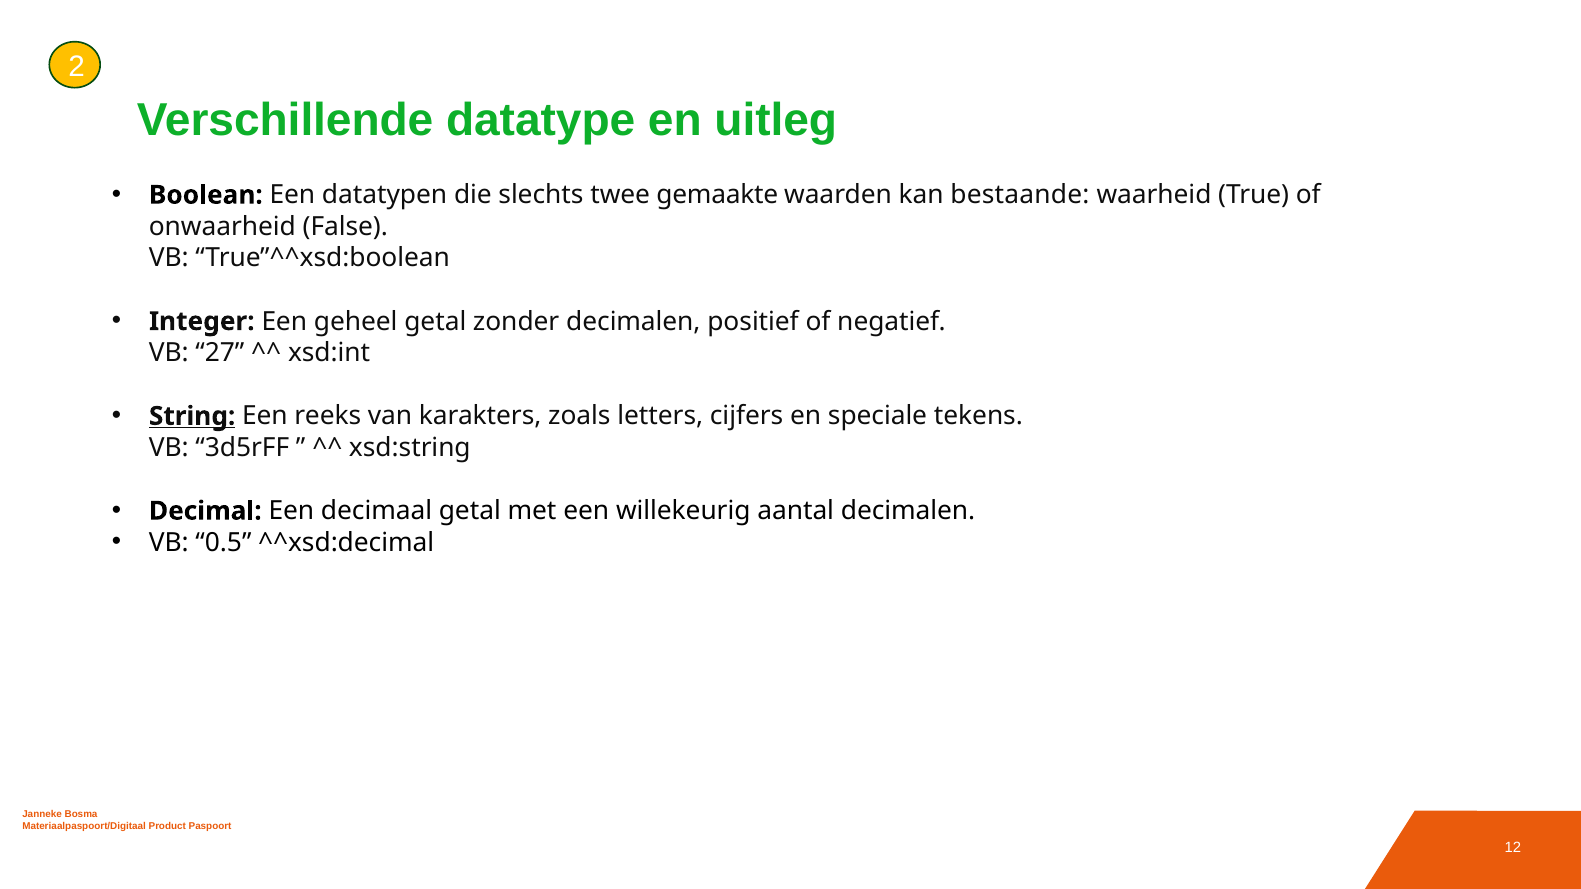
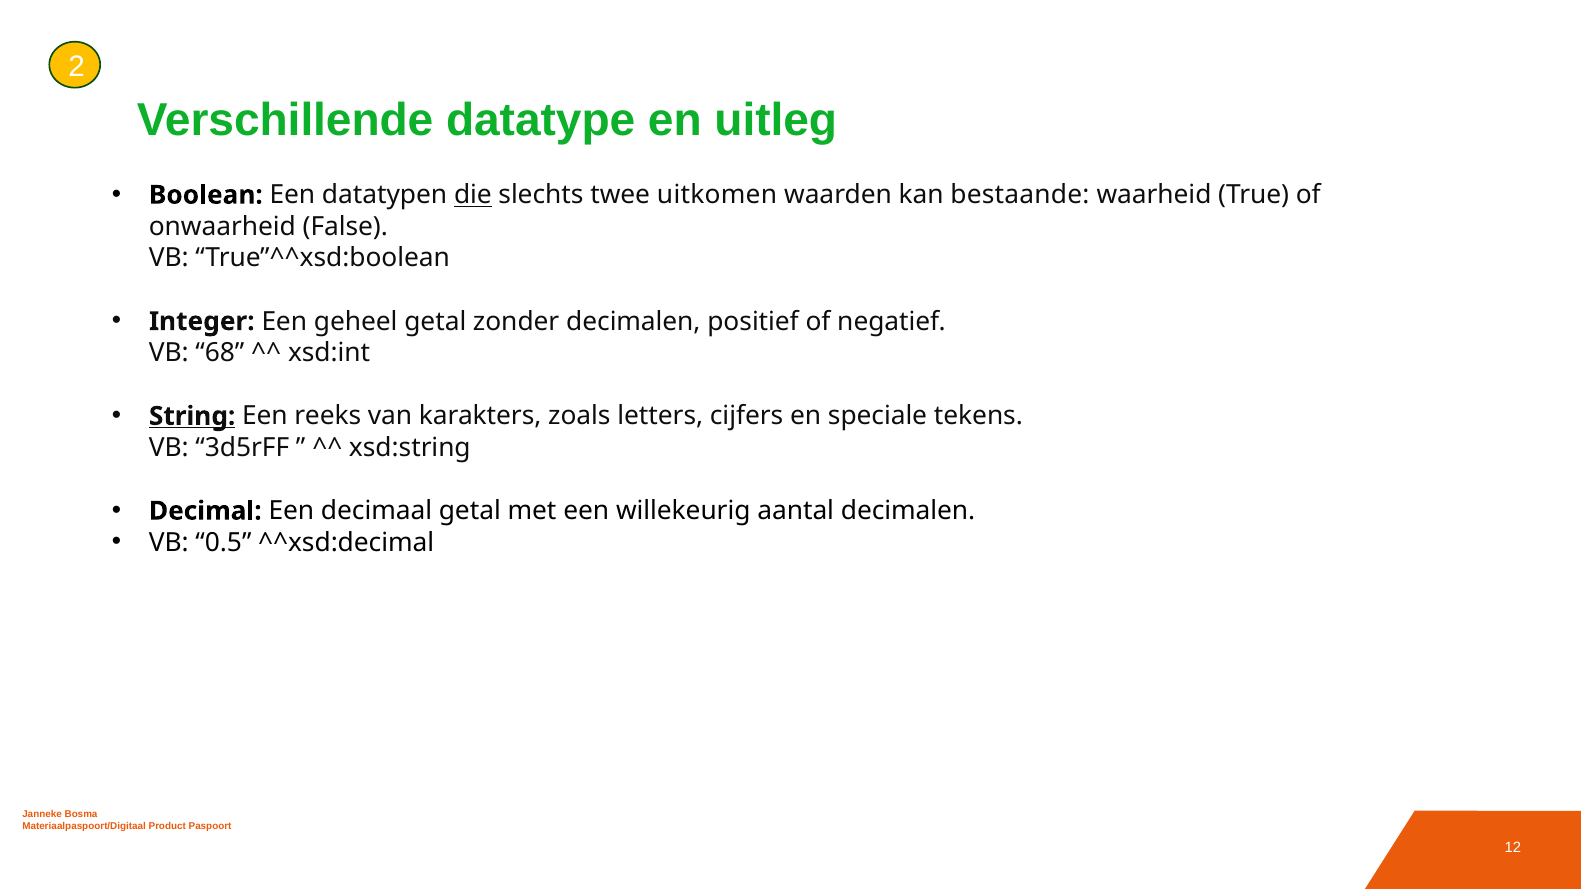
die underline: none -> present (473, 195)
gemaakte: gemaakte -> uitkomen (717, 195)
27: 27 -> 68 (220, 353)
